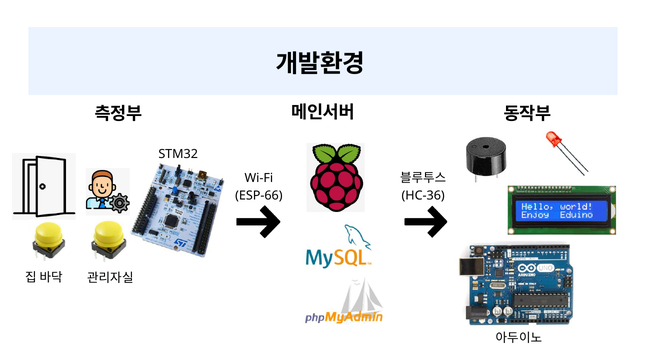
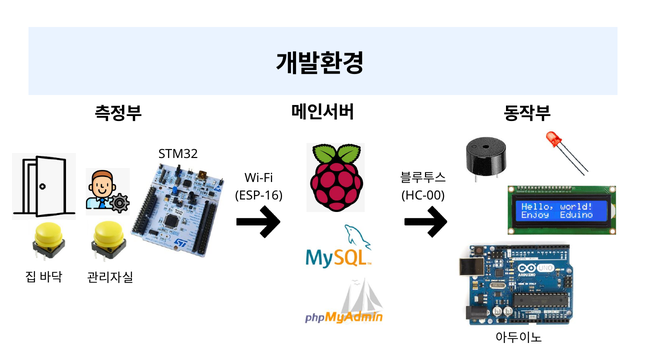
ESP-66: ESP-66 -> ESP-16 (259, 196)
HC-36: HC-36 -> HC-00 (423, 196)
